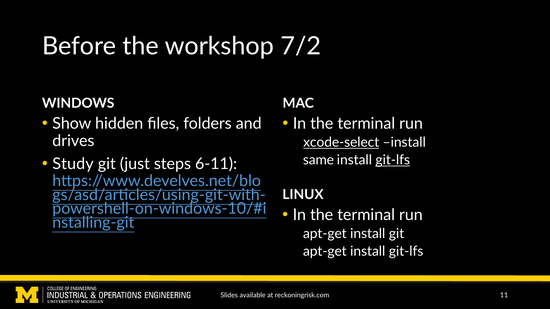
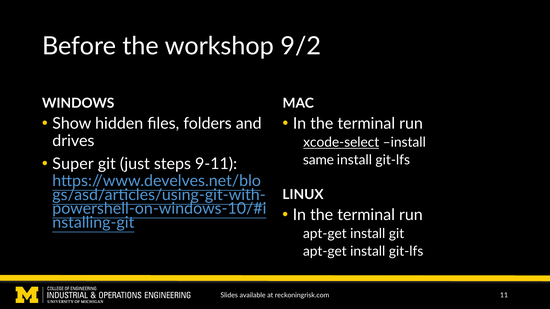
7/2: 7/2 -> 9/2 (301, 46)
git-lfs underline: present -> none (393, 160)
Study: Study -> Super (73, 164)
6-11: 6-11 -> 9-11 (216, 164)
